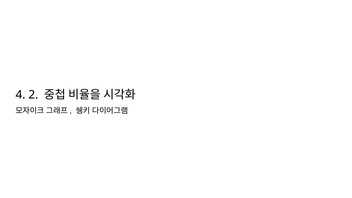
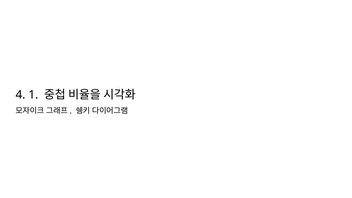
2: 2 -> 1 (33, 95)
